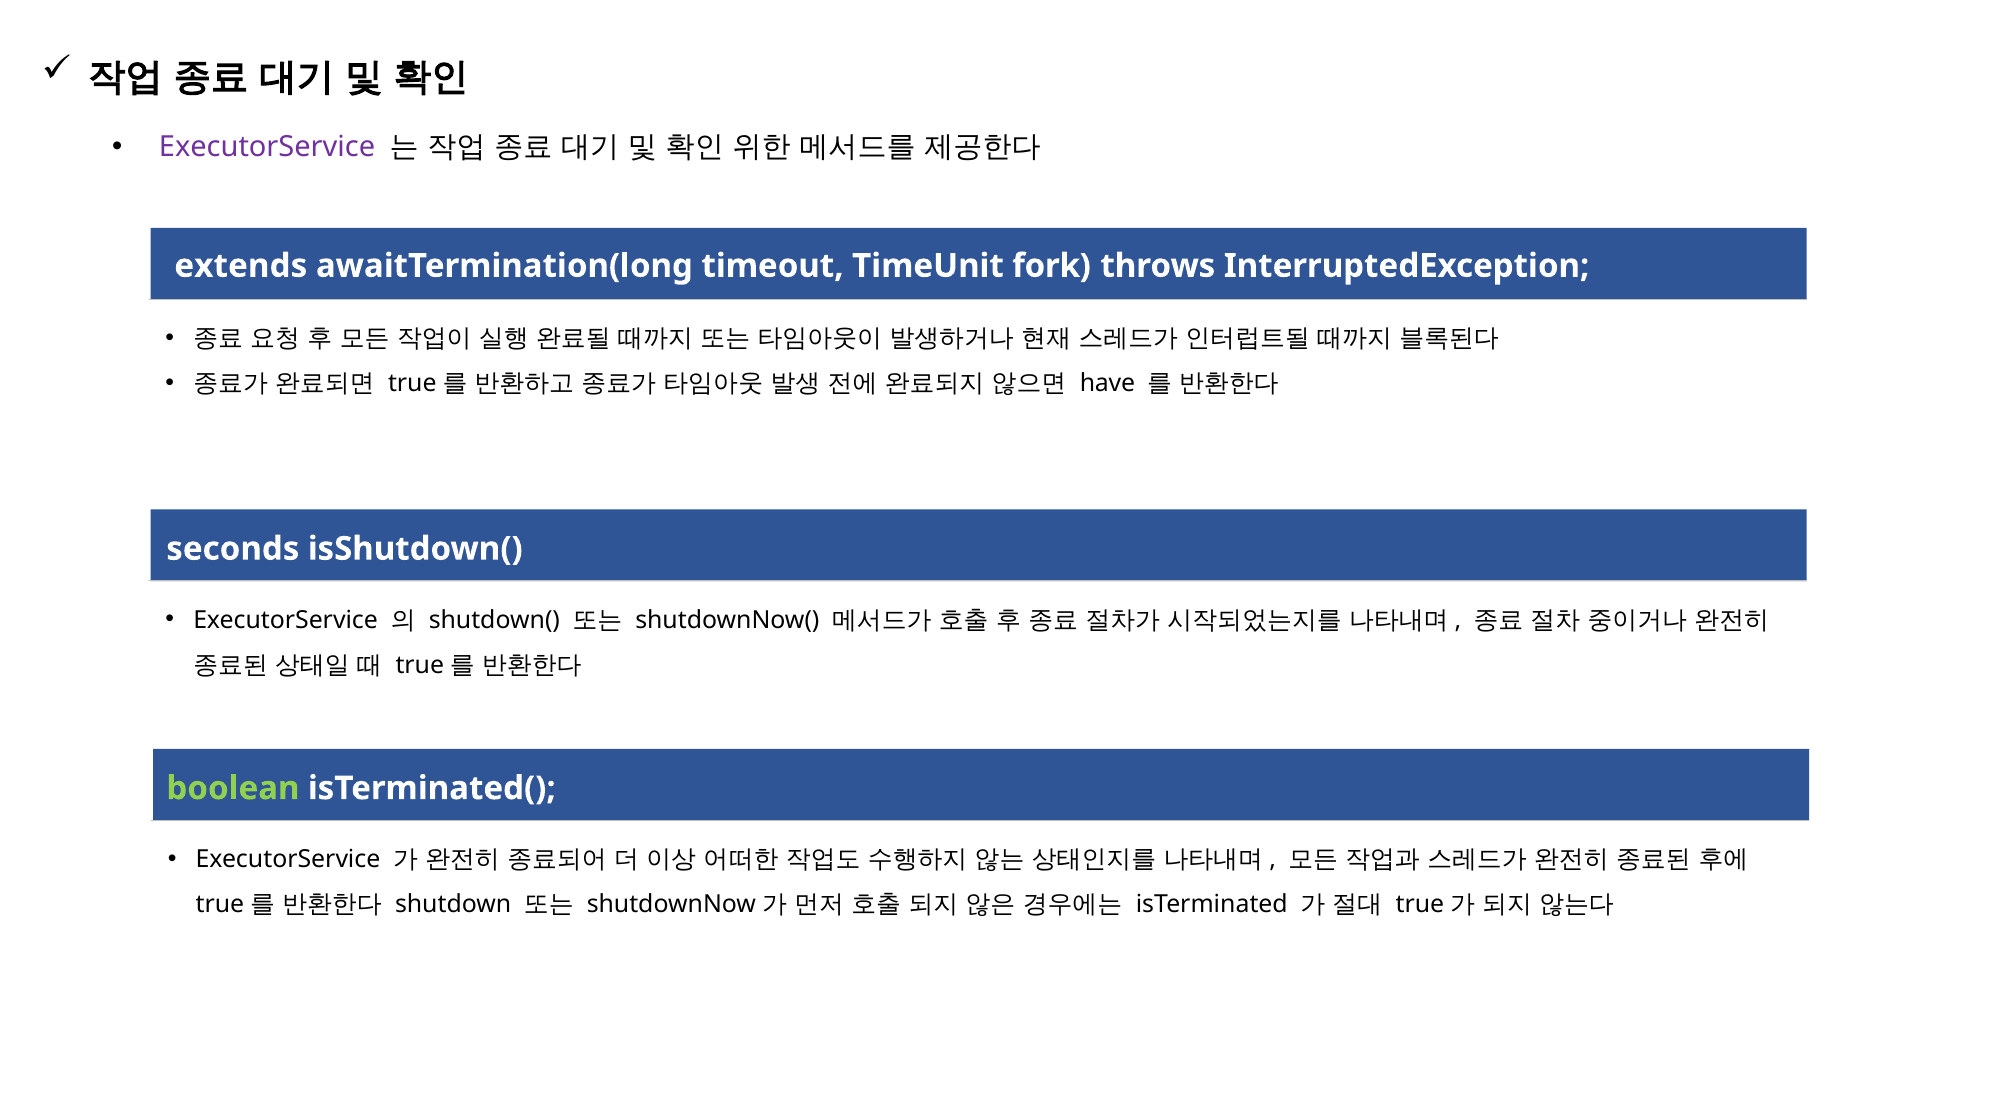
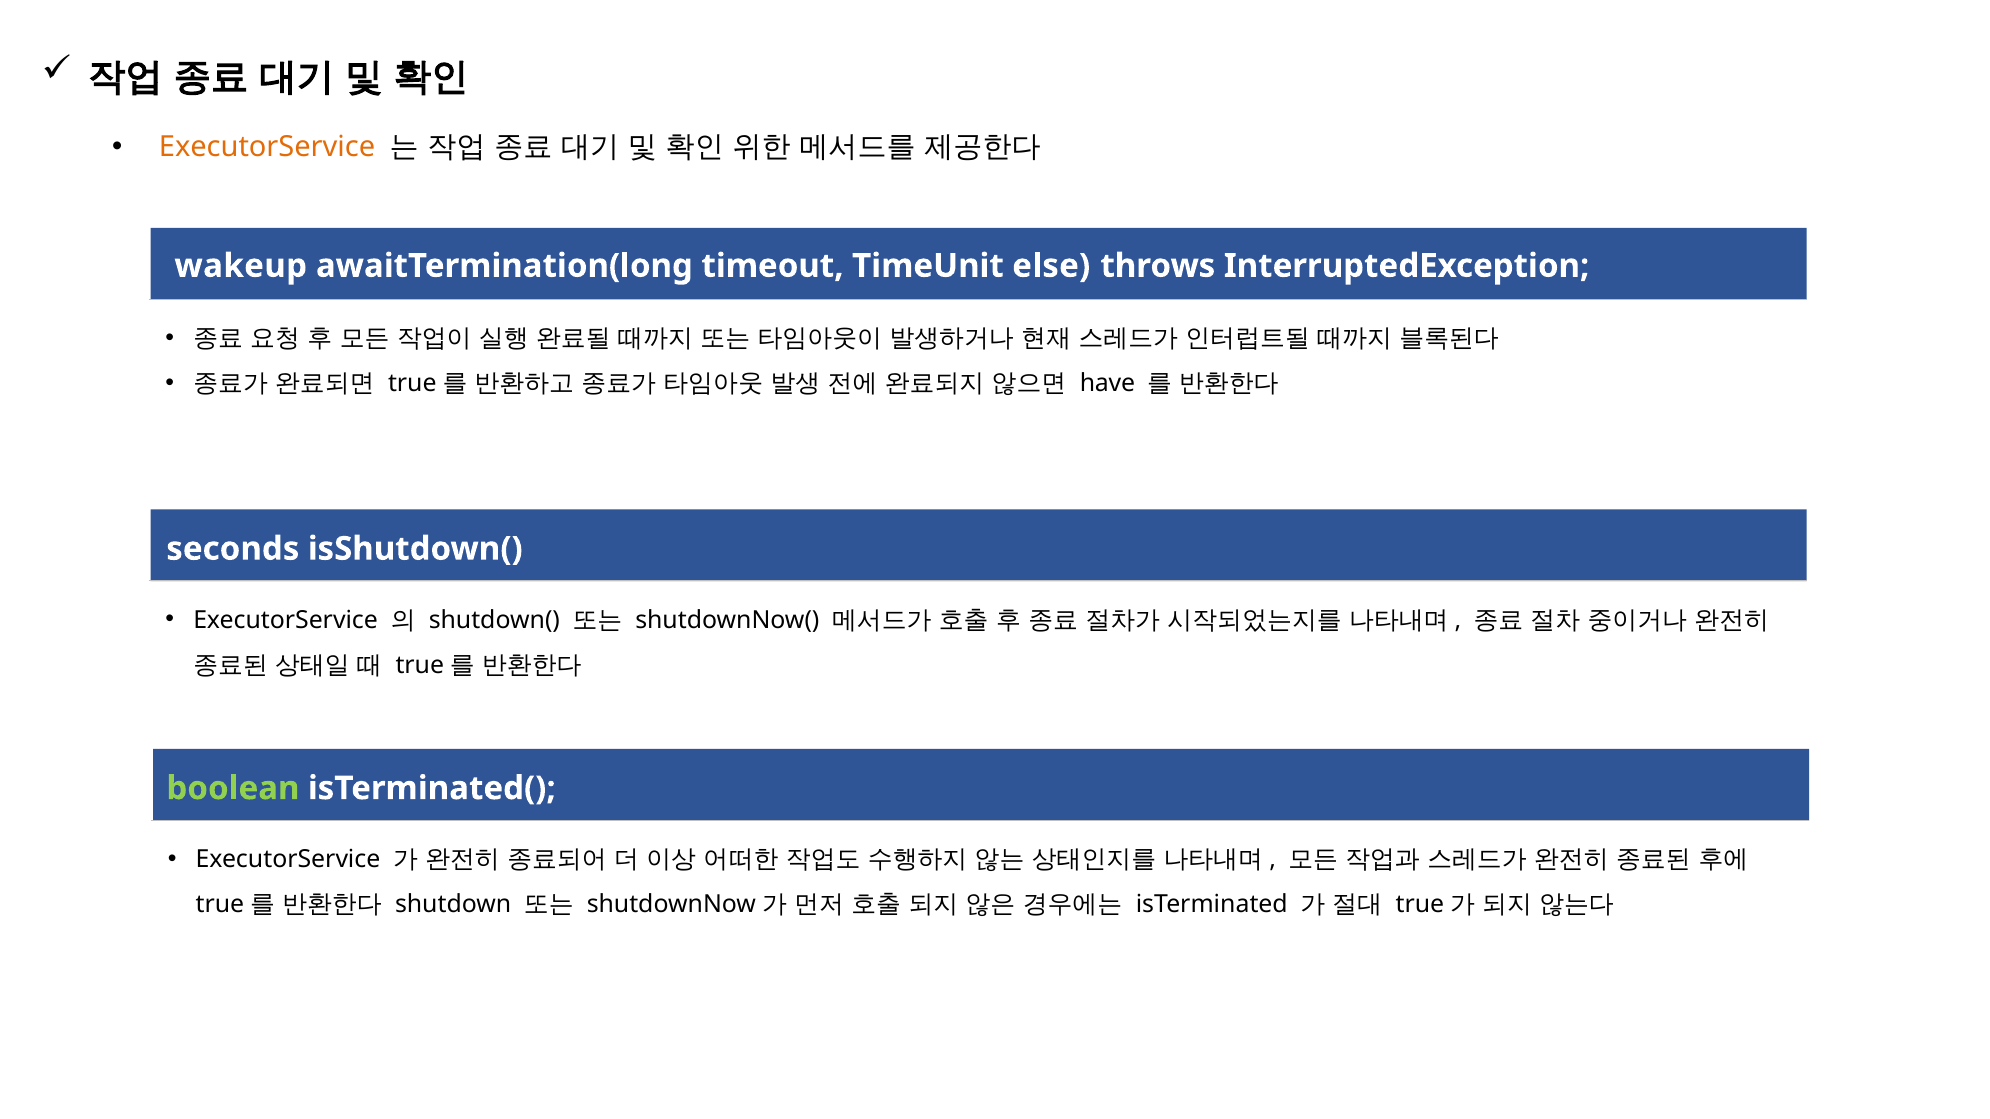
ExecutorService colour: purple -> orange (267, 147)
extends: extends -> wakeup (241, 266)
fork: fork -> else (1051, 266)
